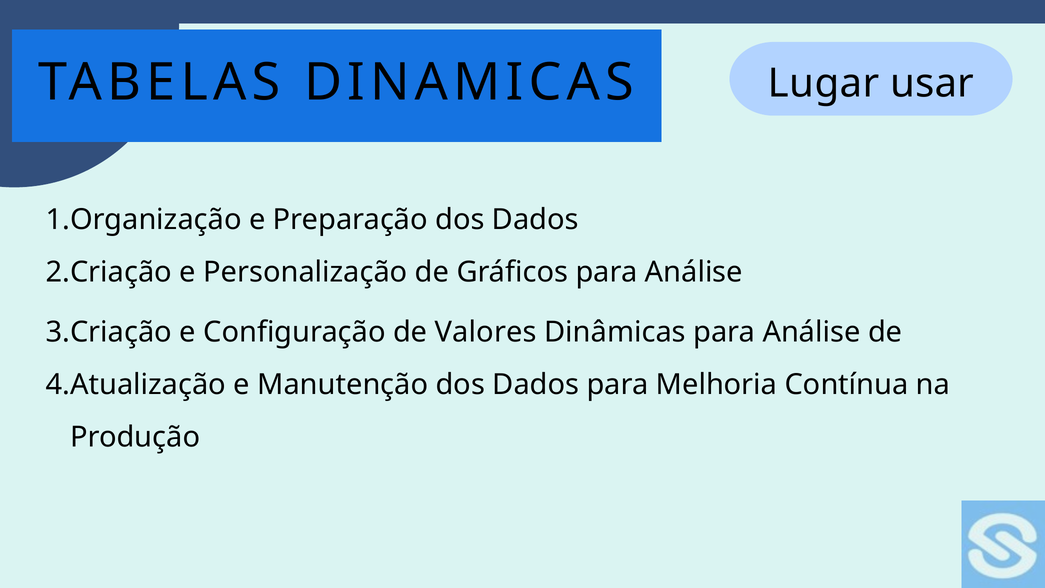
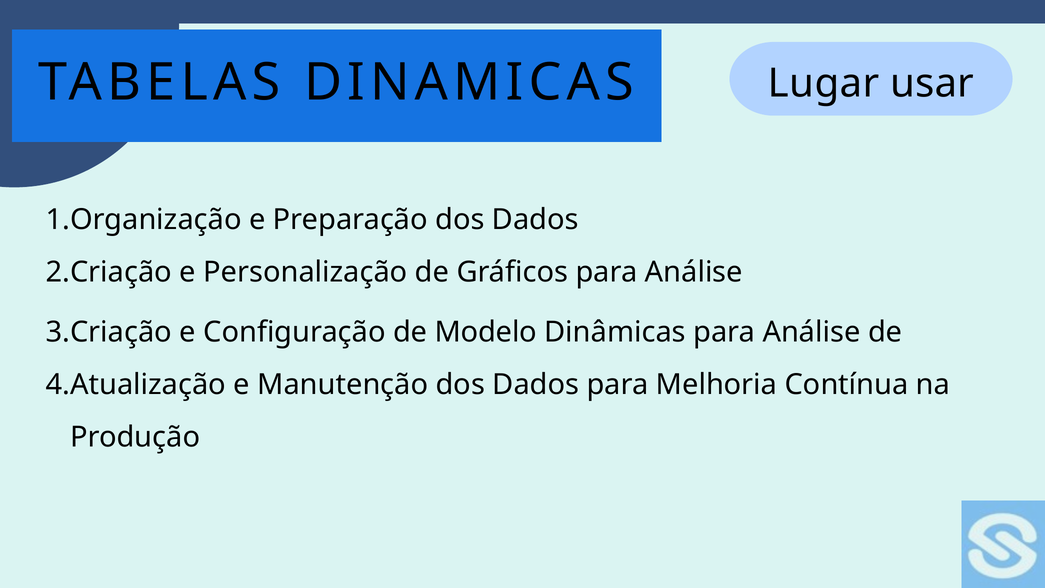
Valores: Valores -> Modelo (486, 332)
